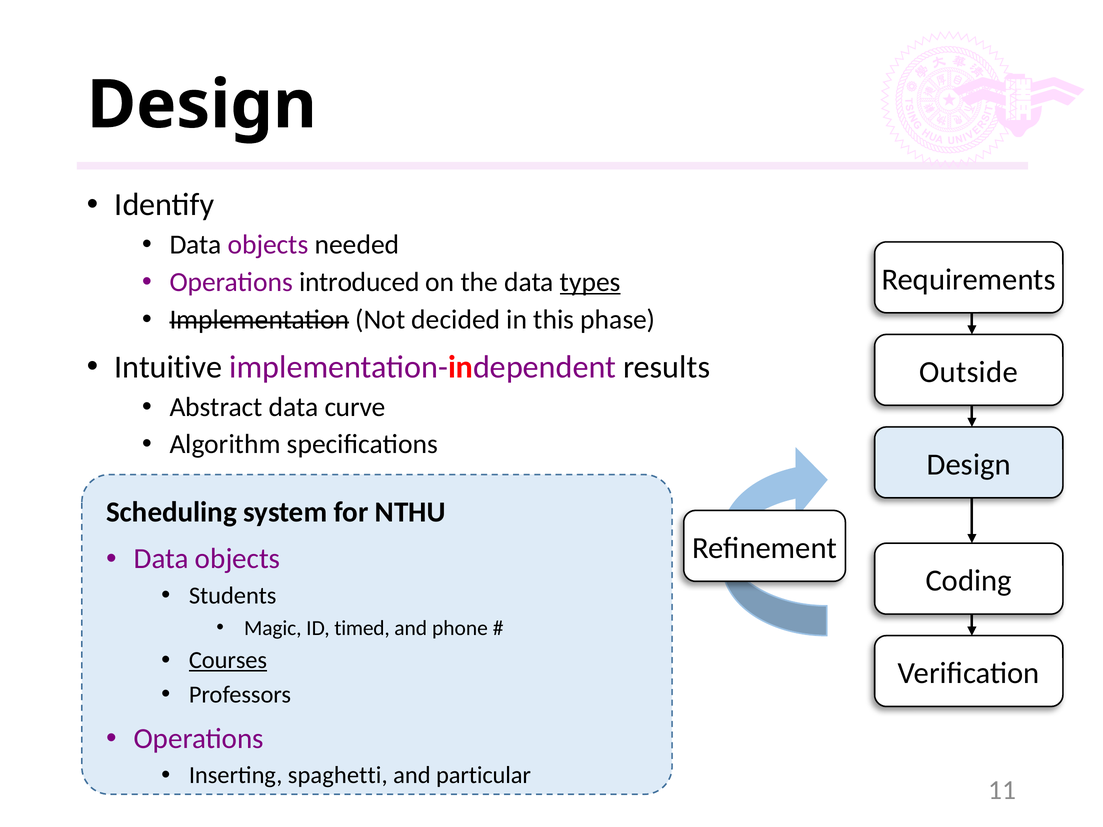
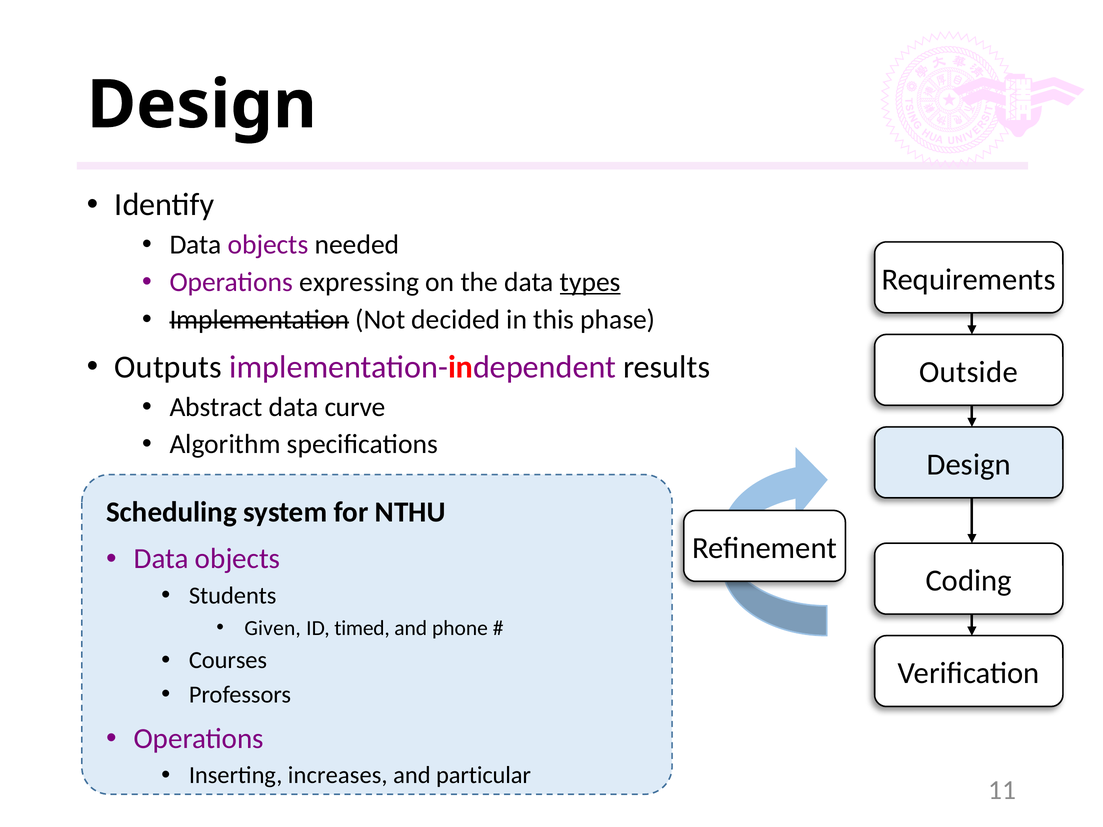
introduced: introduced -> expressing (359, 282)
Intuitive: Intuitive -> Outputs (168, 367)
Magic: Magic -> Given (273, 628)
Courses underline: present -> none (228, 661)
spaghetti: spaghetti -> increases (338, 776)
